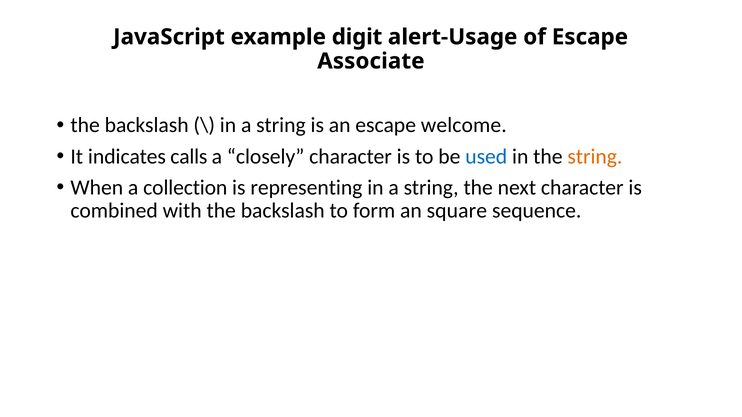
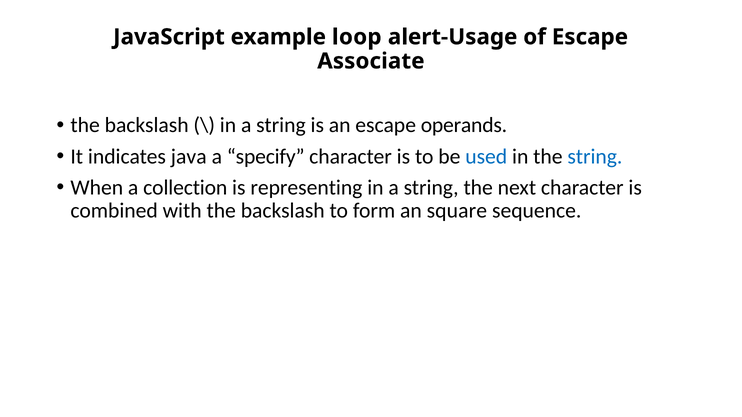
digit: digit -> loop (357, 37)
welcome: welcome -> operands (464, 125)
calls: calls -> java (189, 157)
closely: closely -> specify (266, 157)
string colour: orange -> blue (595, 157)
